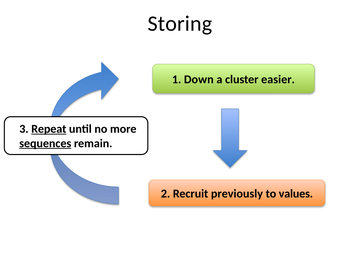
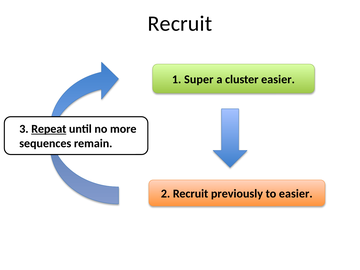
Storing: Storing -> Recruit (180, 24)
Down: Down -> Super (199, 79)
sequences underline: present -> none (45, 143)
to values: values -> easier (296, 194)
